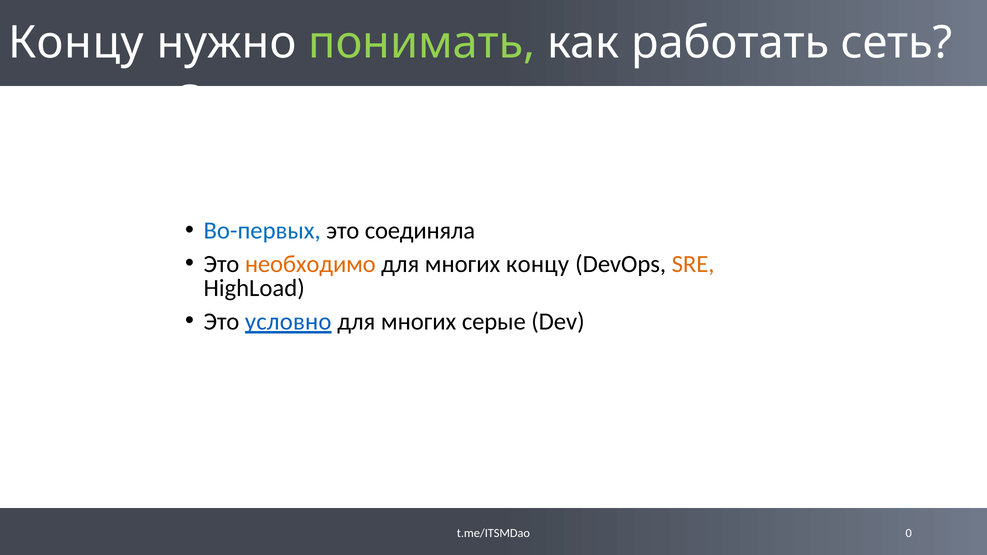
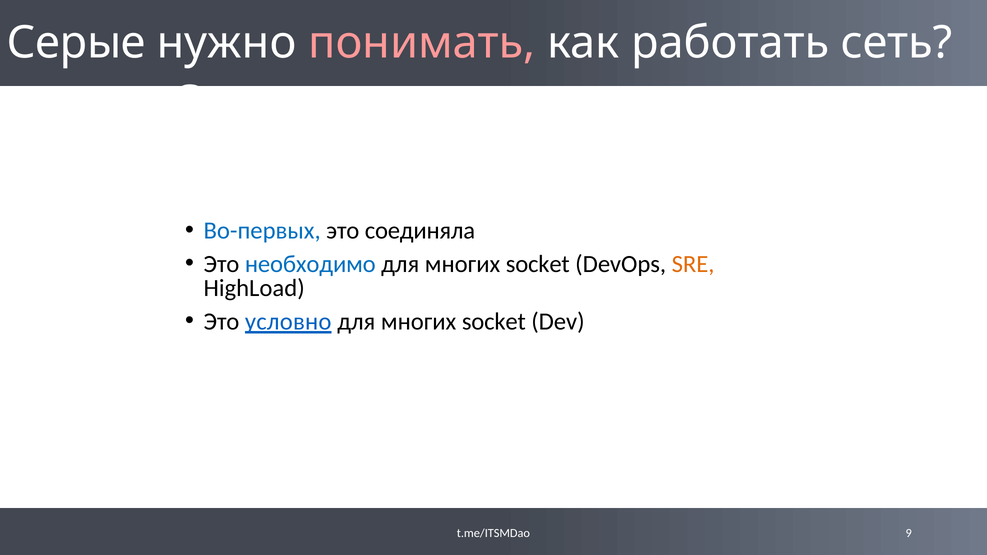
Концу: Концу -> Серые (76, 43)
понимать colour: light green -> pink (422, 43)
необходимо colour: orange -> blue (310, 264)
концу: концу -> socket (538, 264)
серые: серые -> socket (494, 322)
0: 0 -> 9 (909, 534)
